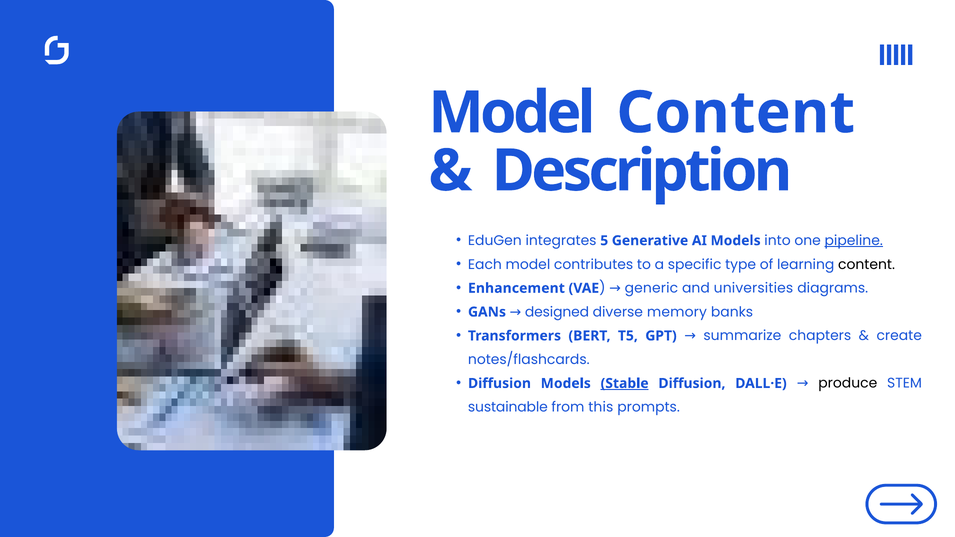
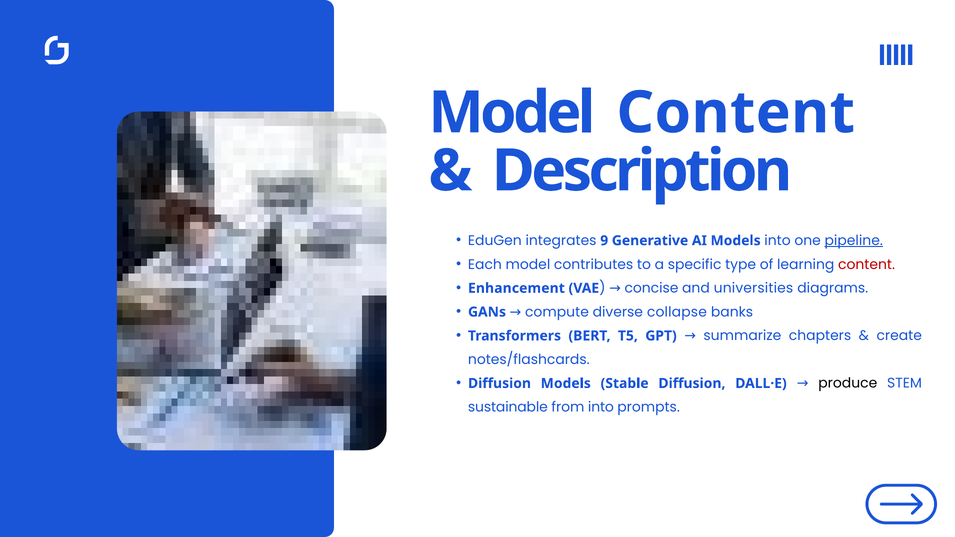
5: 5 -> 9 (604, 241)
content colour: black -> red (867, 265)
generic: generic -> concise (651, 288)
designed: designed -> compute (557, 312)
memory: memory -> collapse (677, 312)
Stable underline: present -> none (625, 384)
from this: this -> into (601, 407)
